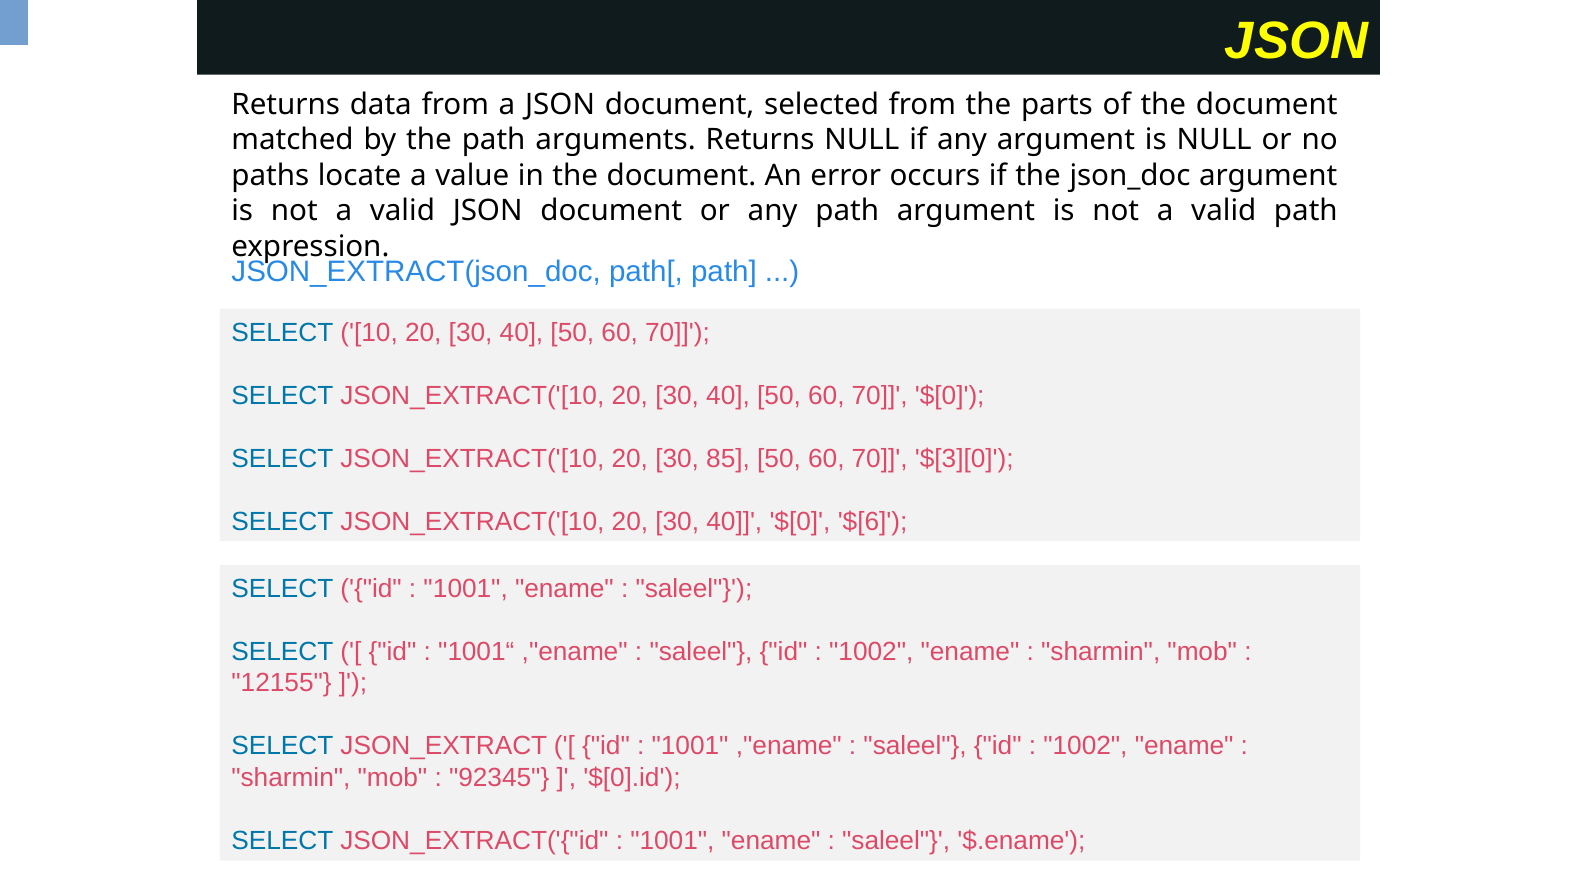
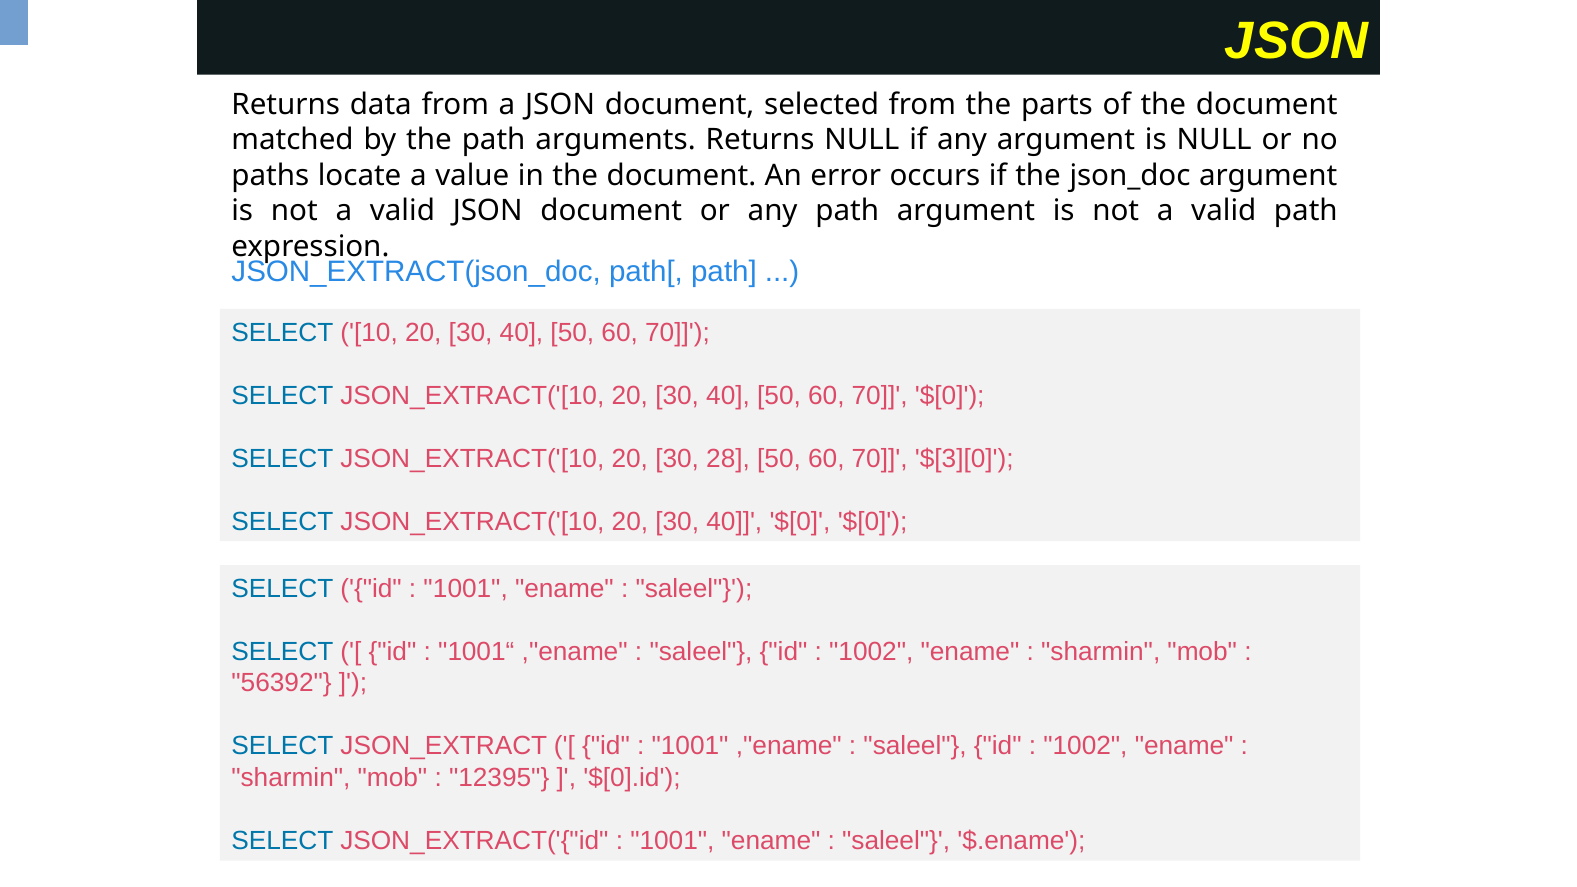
85: 85 -> 28 (728, 458)
$[0 $[6: $[6 -> $[0 (873, 522)
12155: 12155 -> 56392 (282, 683)
92345: 92345 -> 12395 (499, 778)
